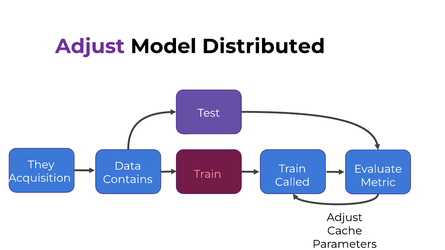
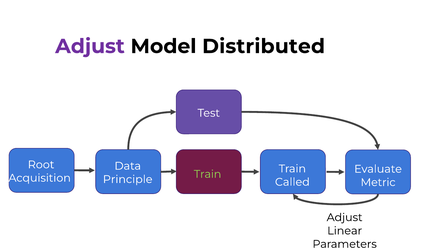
They: They -> Root (41, 165)
Train colour: pink -> light green (208, 174)
Contains: Contains -> Principle (128, 180)
Cache: Cache -> Linear (345, 231)
